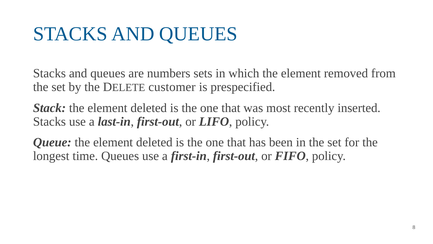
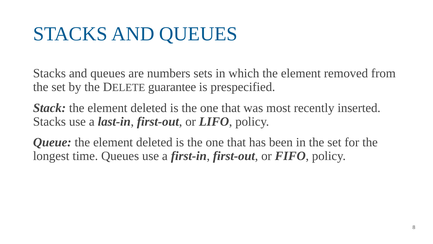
customer: customer -> guarantee (172, 87)
